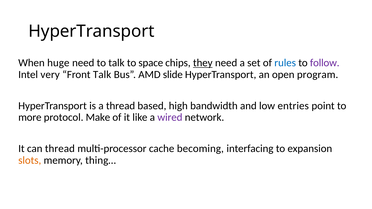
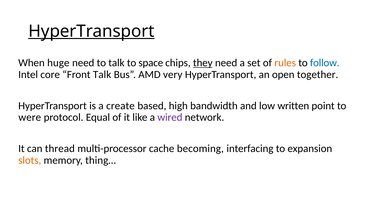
HyperTransport underline: none -> present (91, 31)
rules colour: blue -> orange (285, 63)
follow colour: purple -> blue (325, 63)
very: very -> core (50, 75)
slide: slide -> very (173, 75)
program: program -> together (318, 75)
a thread: thread -> create (120, 106)
entries: entries -> written (293, 106)
more: more -> were (30, 118)
Make: Make -> Equal (98, 118)
